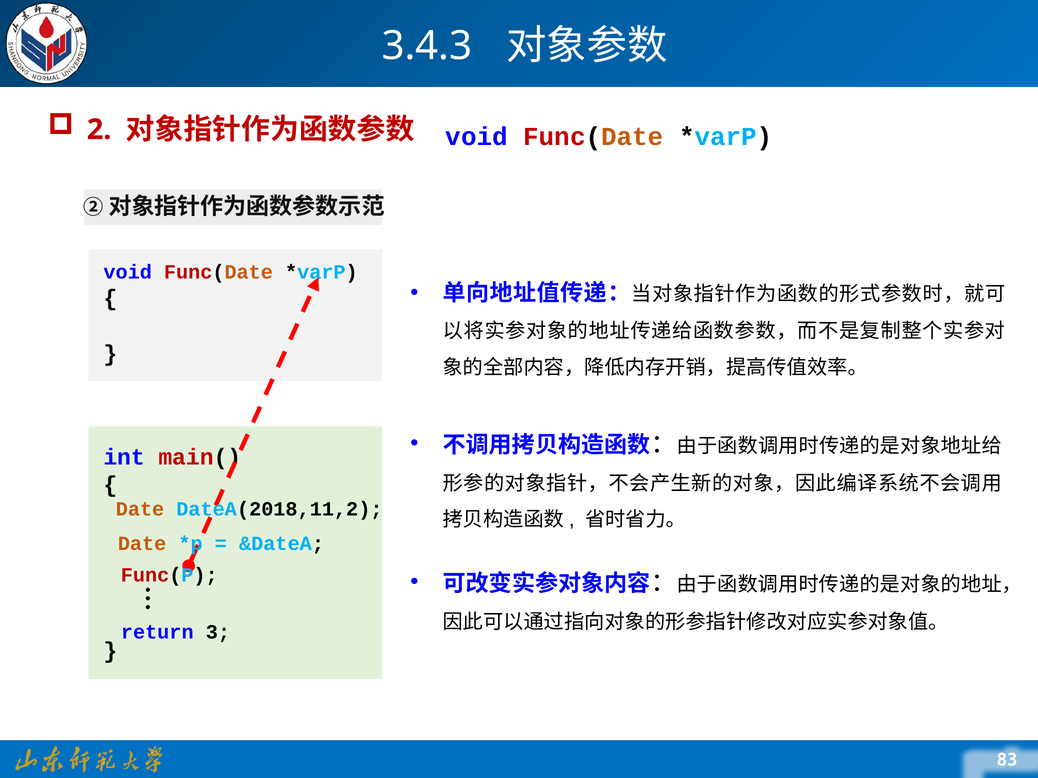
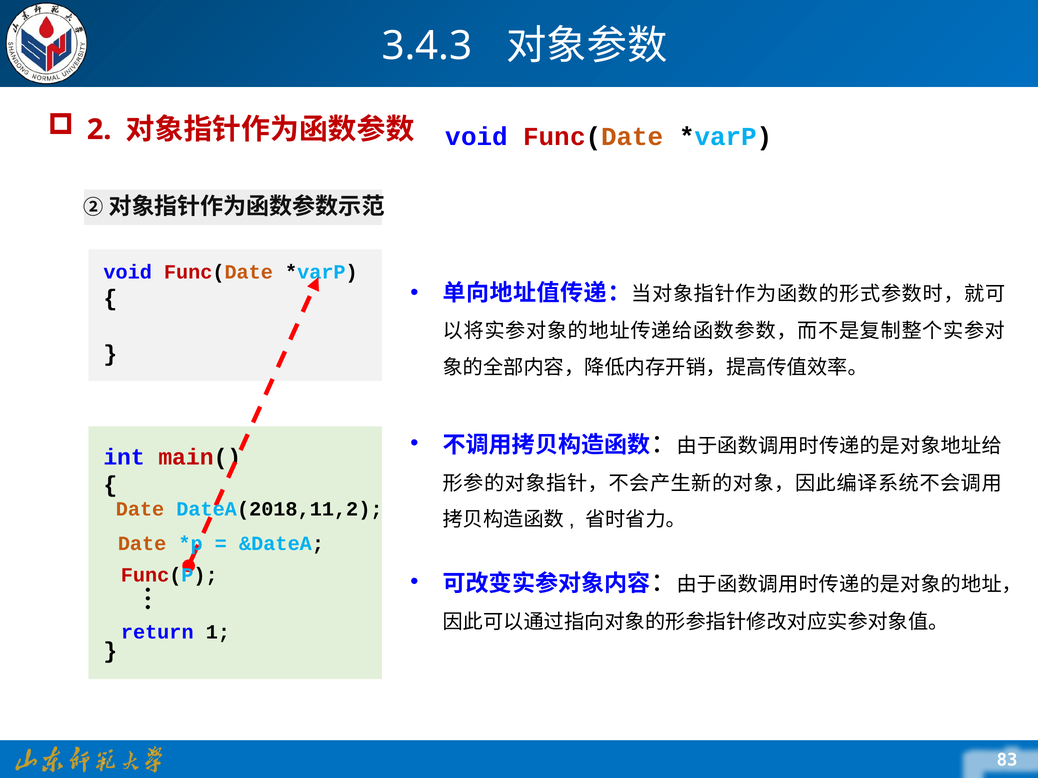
3: 3 -> 1 (218, 633)
